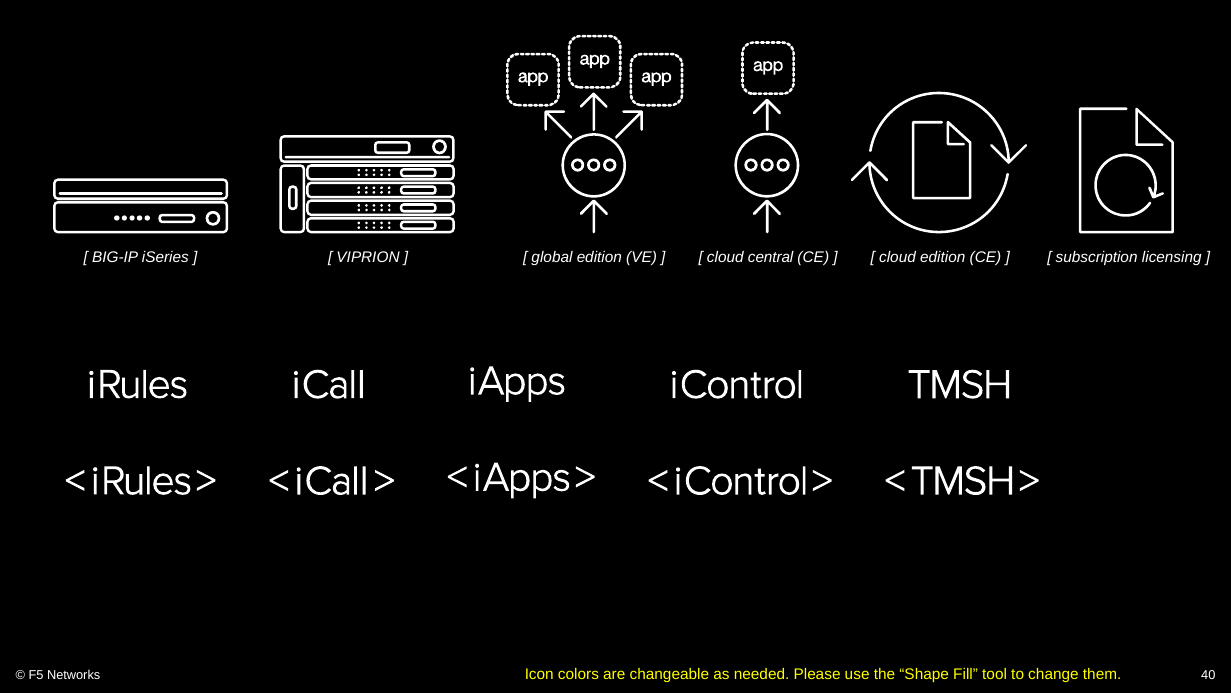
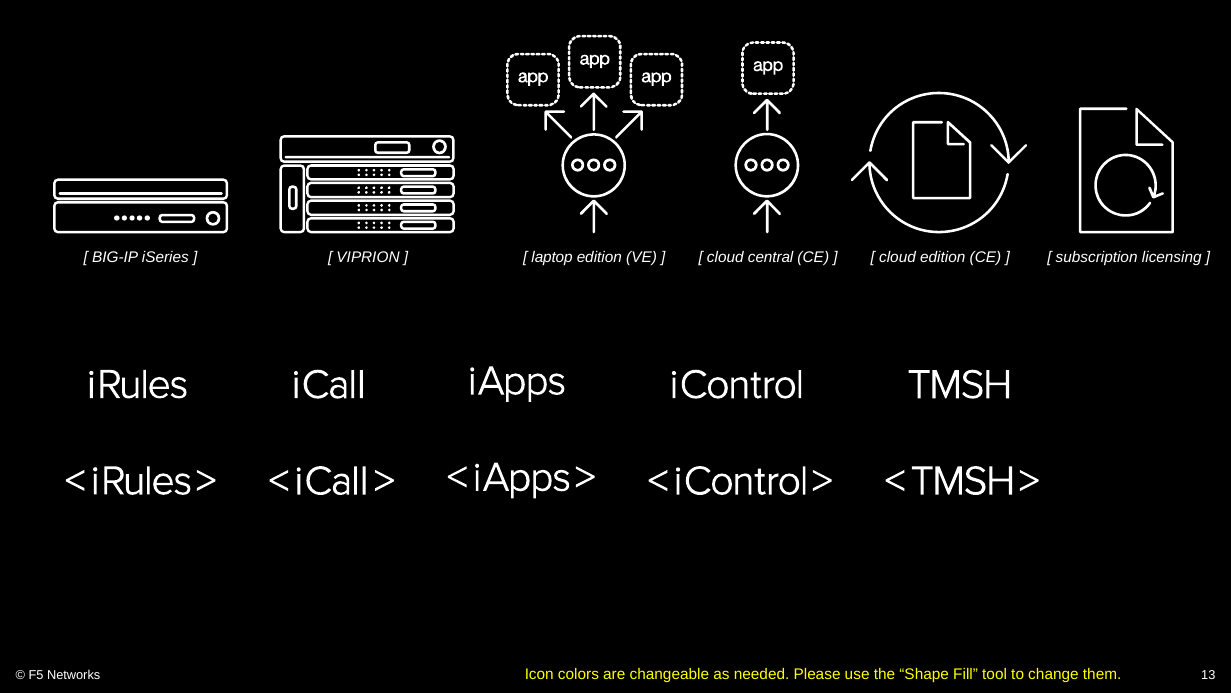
global: global -> laptop (552, 257)
40: 40 -> 13 (1208, 675)
